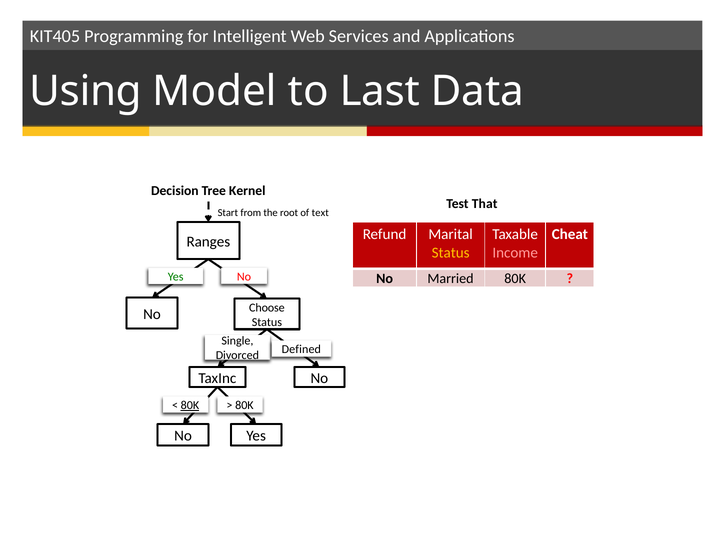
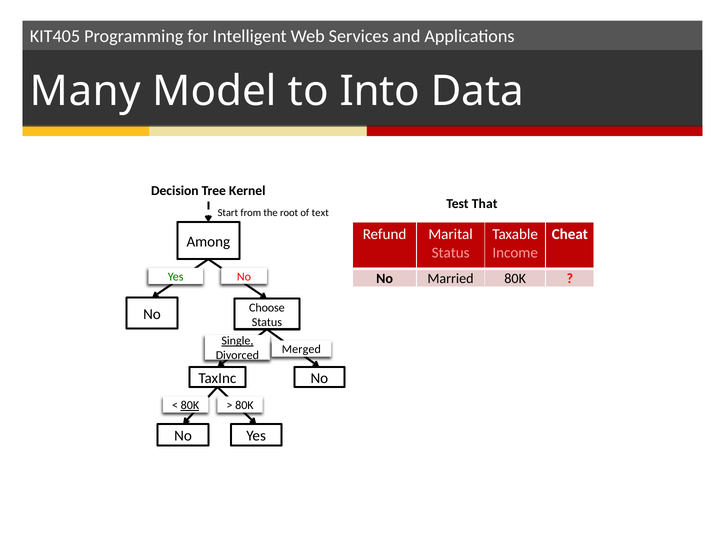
Using: Using -> Many (85, 91)
Last: Last -> Into (380, 91)
Ranges: Ranges -> Among (208, 242)
Status colour: yellow -> pink (451, 253)
Single underline: none -> present (237, 341)
Defined: Defined -> Merged (301, 349)
